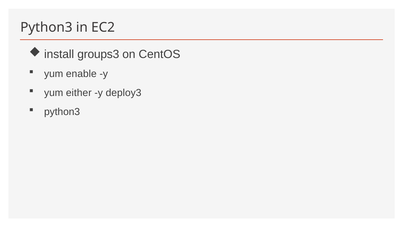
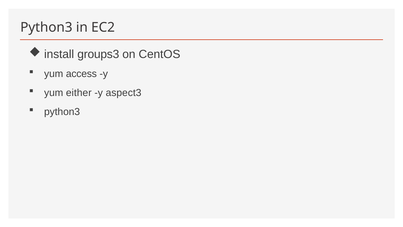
enable: enable -> access (81, 74)
deploy3: deploy3 -> aspect3 (124, 93)
